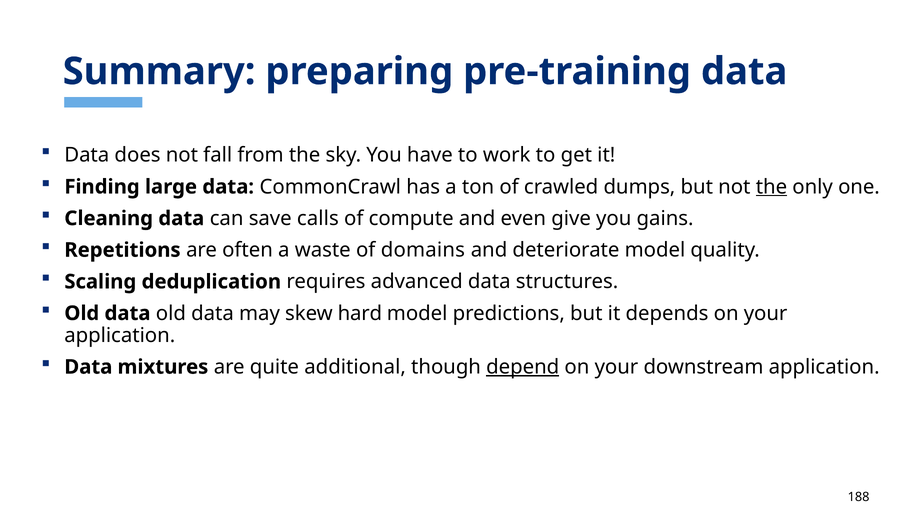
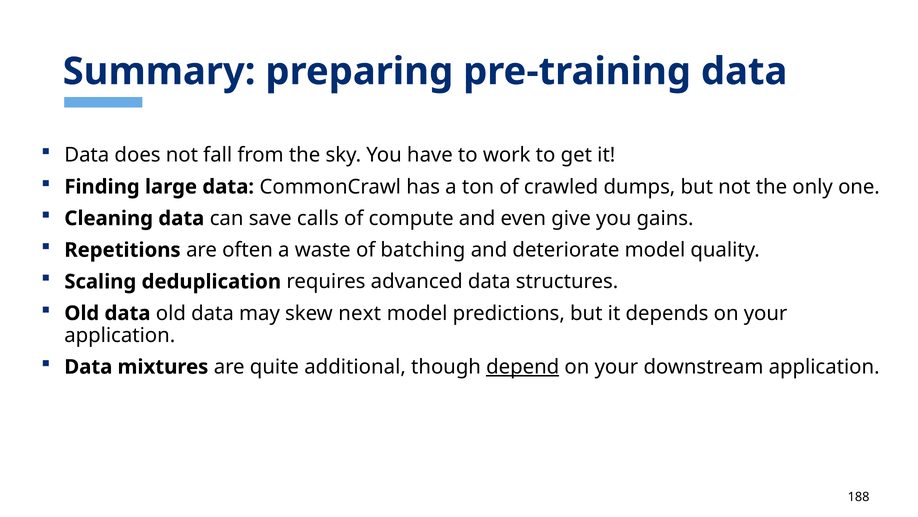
the underline: present -> none (771, 187)
domains: domains -> batching (423, 250)
hard: hard -> next (360, 313)
